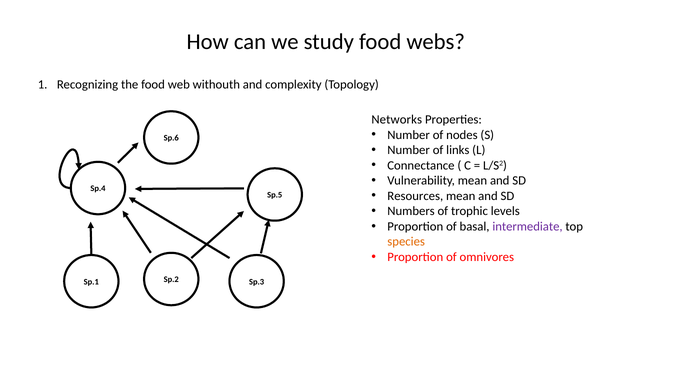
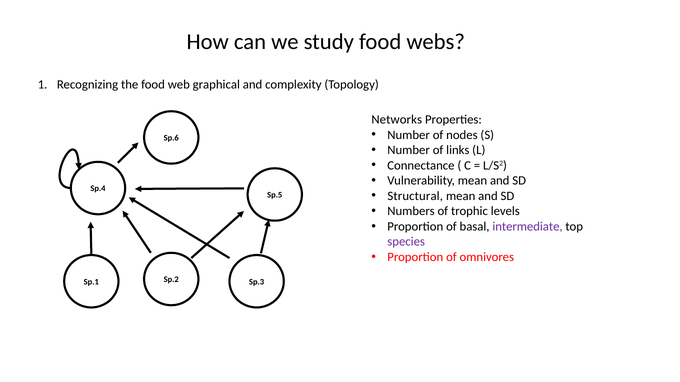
withouth: withouth -> graphical (216, 85)
Resources: Resources -> Structural (415, 196)
species colour: orange -> purple (406, 242)
